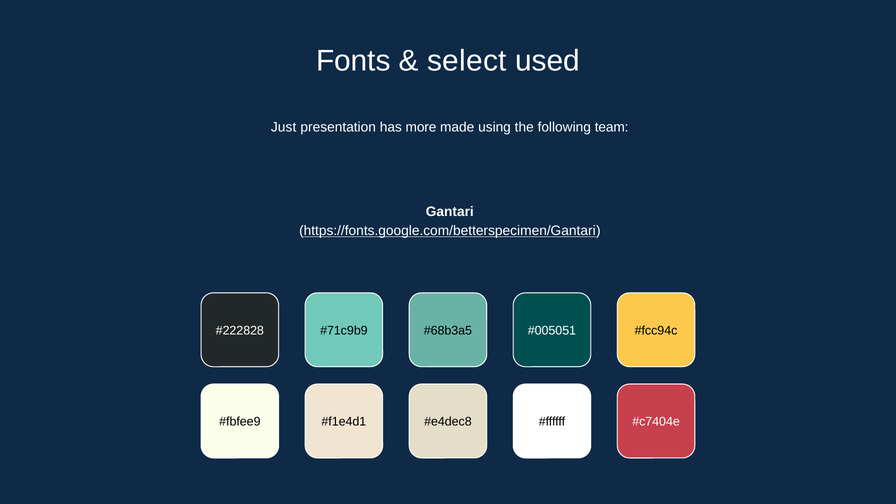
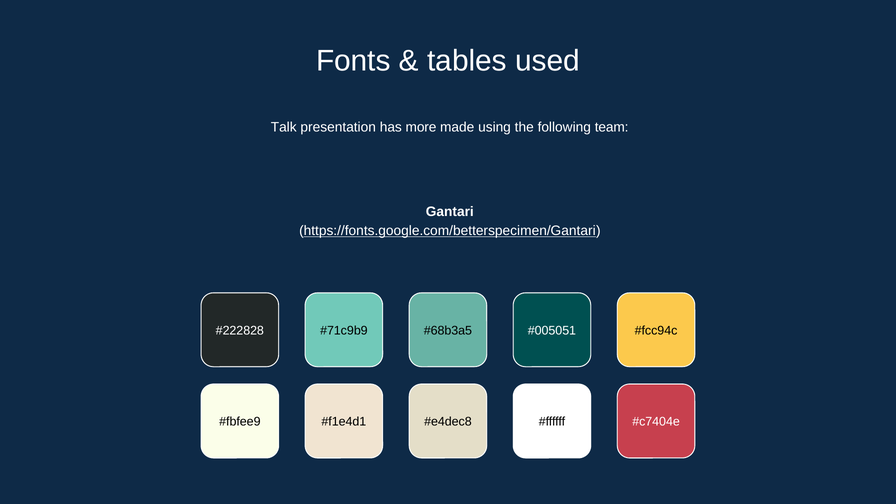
select: select -> tables (467, 61)
Just: Just -> Talk (284, 127)
